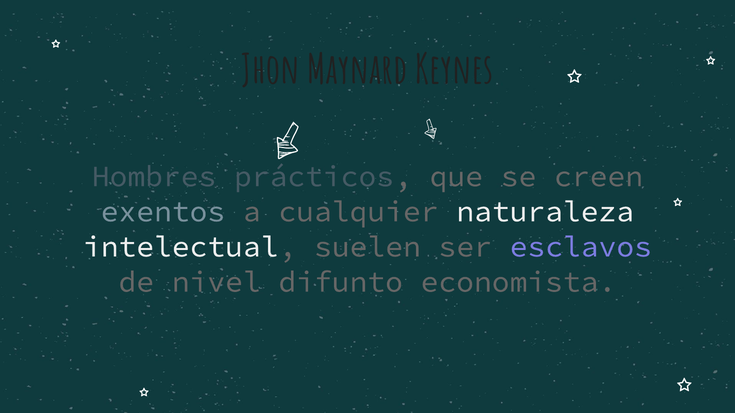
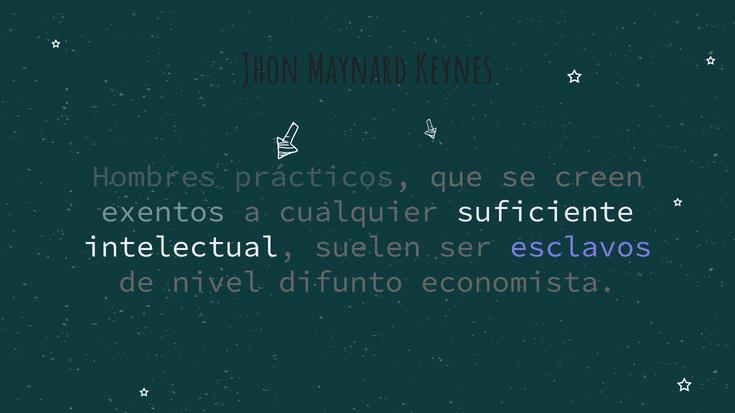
naturaleza: naturaleza -> suficiente (545, 212)
